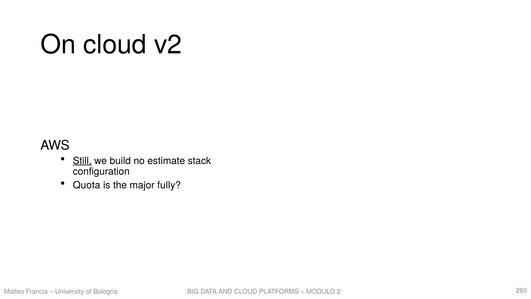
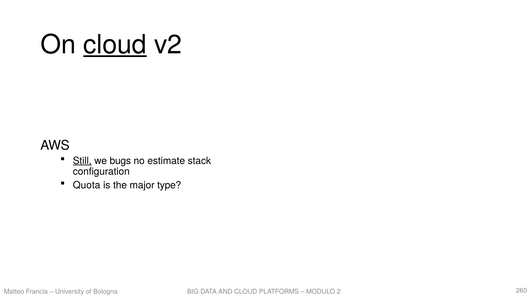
cloud underline: none -> present (115, 45)
build: build -> bugs (120, 161)
fully: fully -> type (169, 185)
